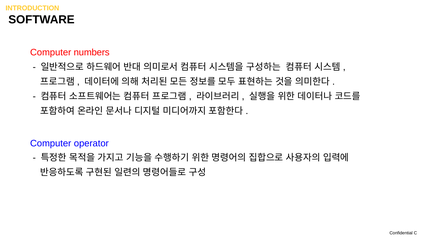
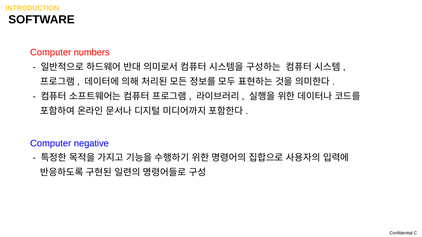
operator: operator -> negative (91, 144)
